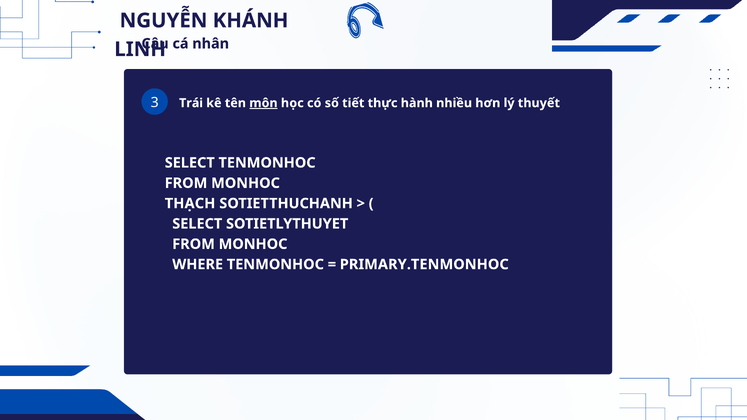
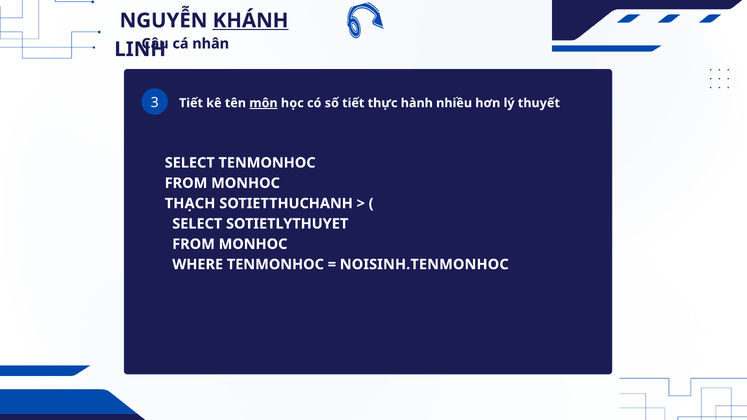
KHÁNH underline: none -> present (251, 21)
Trái: Trái -> Tiết (191, 103)
PRIMARY.TENMONHOC: PRIMARY.TENMONHOC -> NOISINH.TENMONHOC (424, 265)
